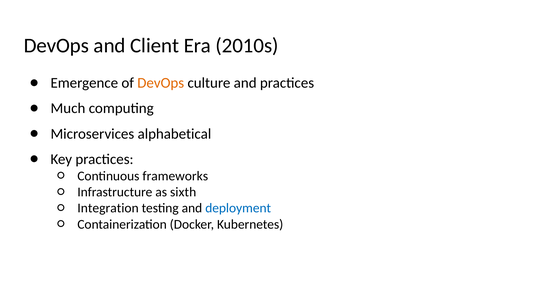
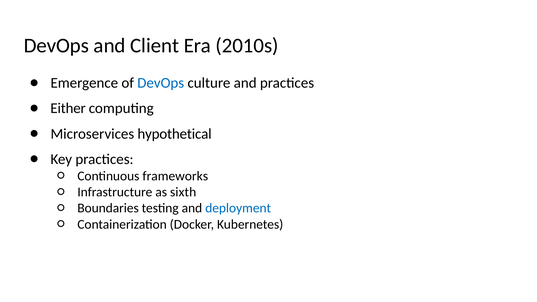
DevOps colour: orange -> blue (161, 83)
Much: Much -> Either (68, 108)
alphabetical: alphabetical -> hypothetical (175, 134)
Integration: Integration -> Boundaries (108, 208)
